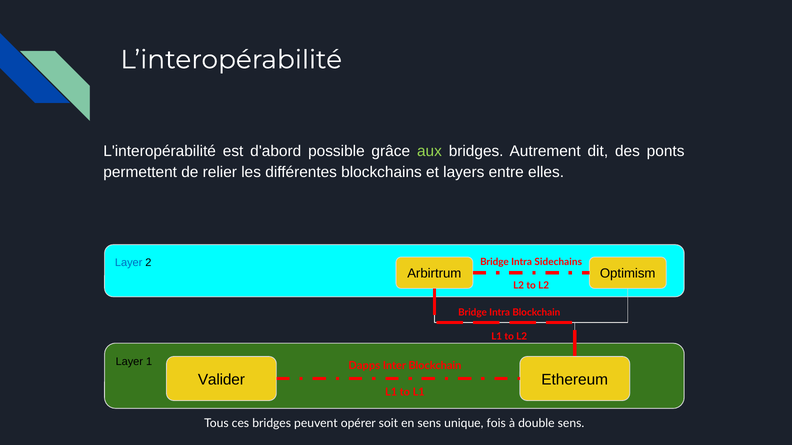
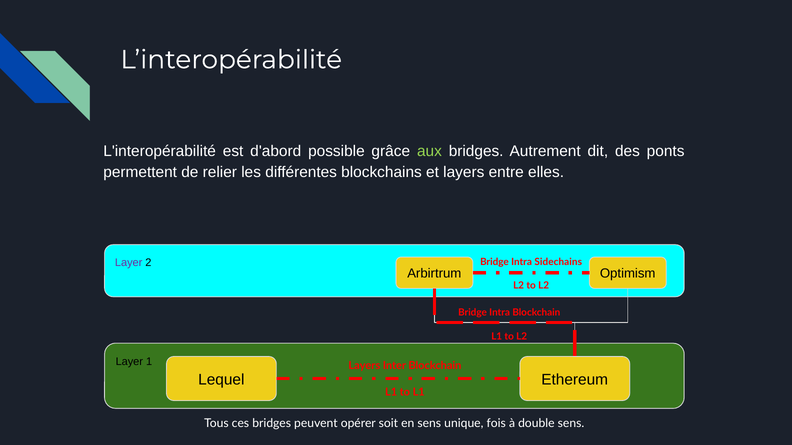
Layer colour: blue -> purple (129, 263)
Dapps: Dapps -> Layers (364, 366)
Valider: Valider -> Lequel (221, 380)
